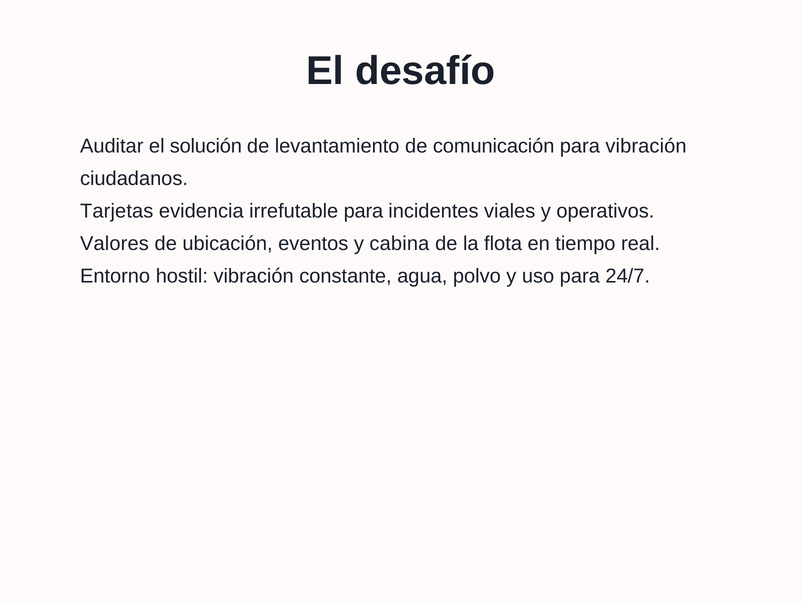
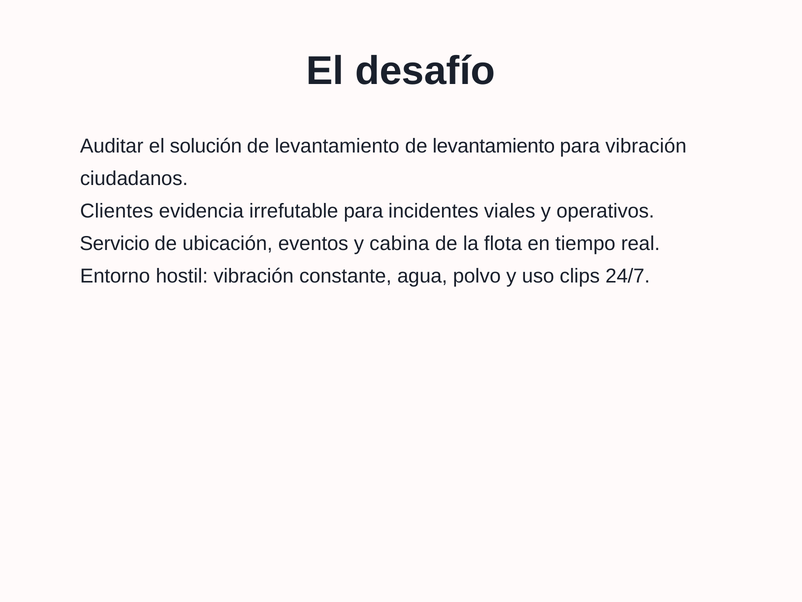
levantamiento de comunicación: comunicación -> levantamiento (494, 146)
Tarjetas: Tarjetas -> Clientes (117, 211)
Valores: Valores -> Servicio (115, 243)
uso para: para -> clips (580, 276)
